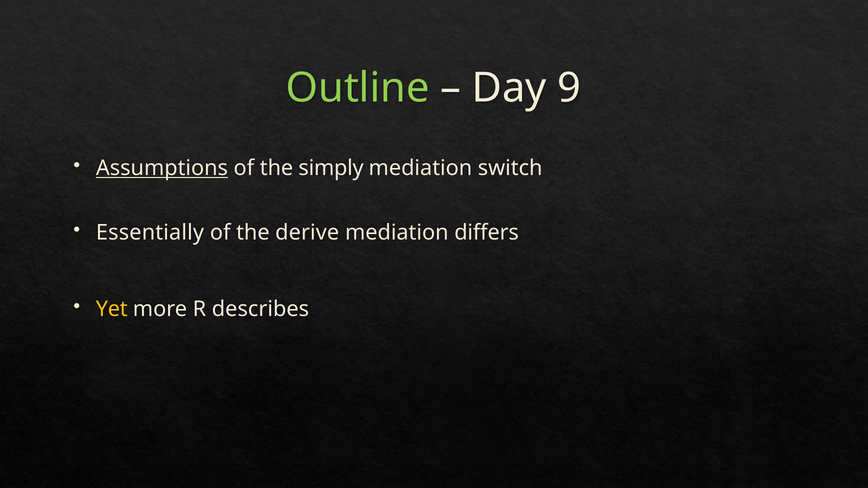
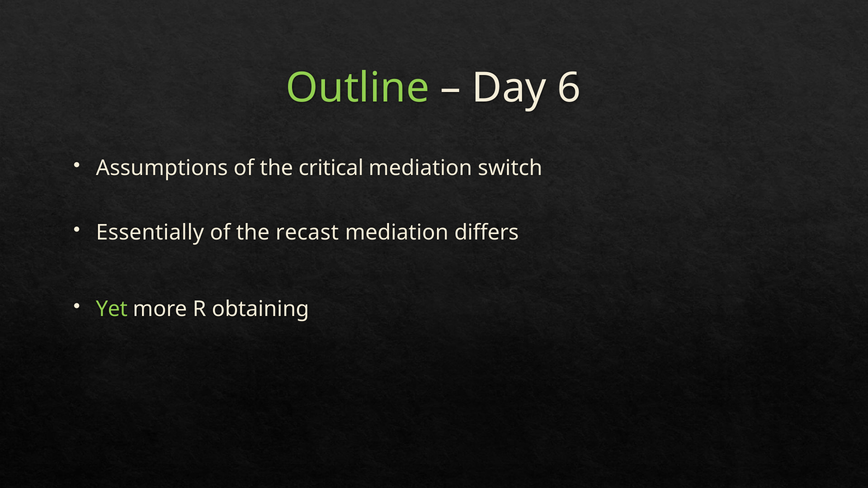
9: 9 -> 6 (569, 88)
Assumptions underline: present -> none (162, 168)
simply: simply -> critical (331, 168)
derive: derive -> recast (307, 233)
Yet colour: yellow -> light green (112, 309)
describes: describes -> obtaining (261, 309)
